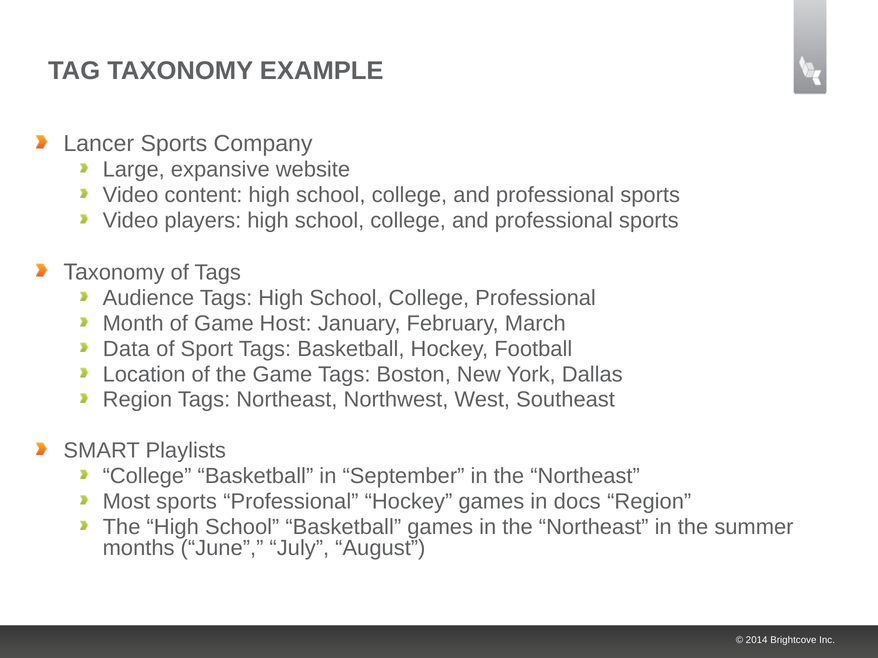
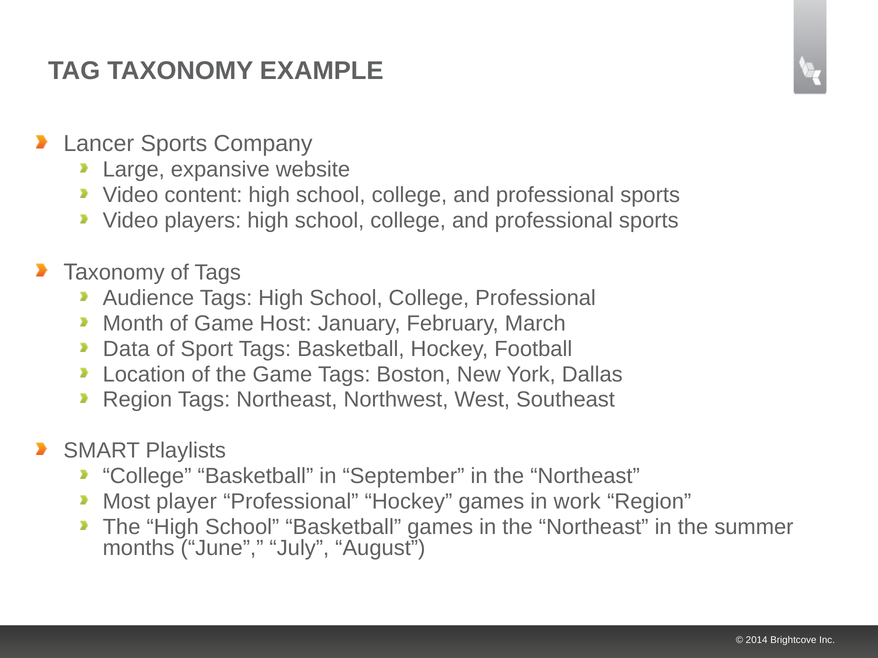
Most sports: sports -> player (187, 502)
docs: docs -> work (577, 502)
